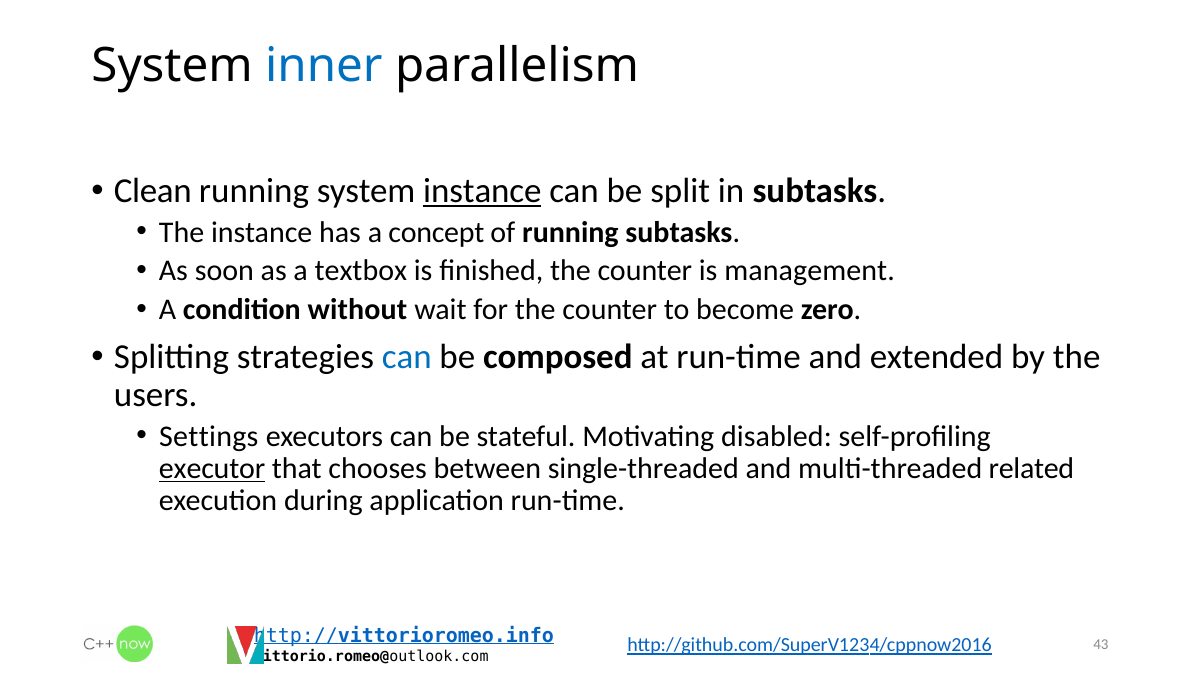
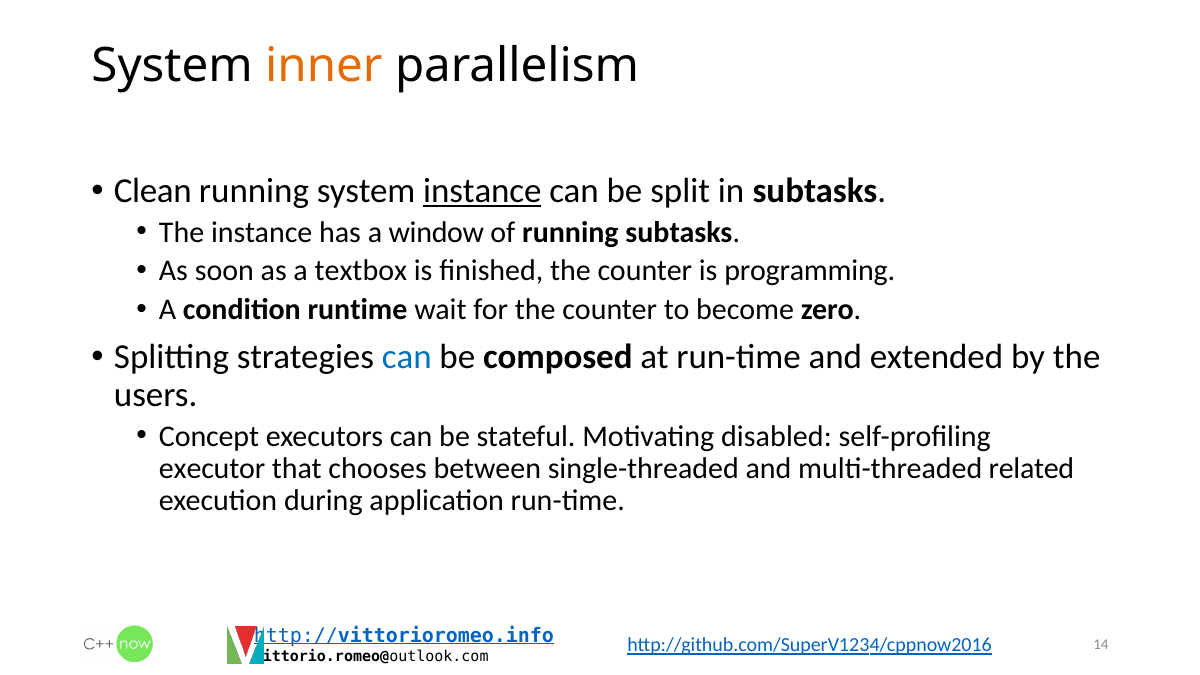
inner colour: blue -> orange (324, 66)
concept: concept -> window (436, 232)
management: management -> programming (810, 271)
without: without -> runtime (357, 310)
Settings: Settings -> Concept (209, 436)
executor underline: present -> none (212, 469)
43: 43 -> 14 (1101, 644)
